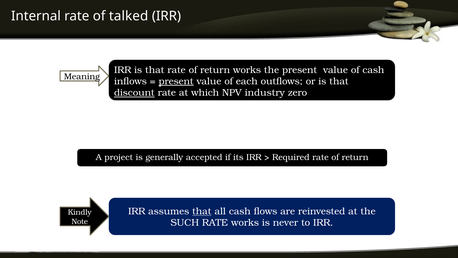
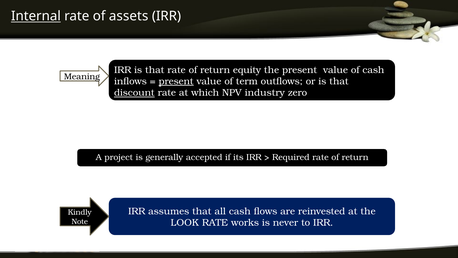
Internal underline: none -> present (36, 16)
talked: talked -> assets (129, 16)
return works: works -> equity (247, 70)
each: each -> term (247, 81)
that underline: present -> none (202, 211)
SUCH: SUCH -> LOOK (185, 222)
